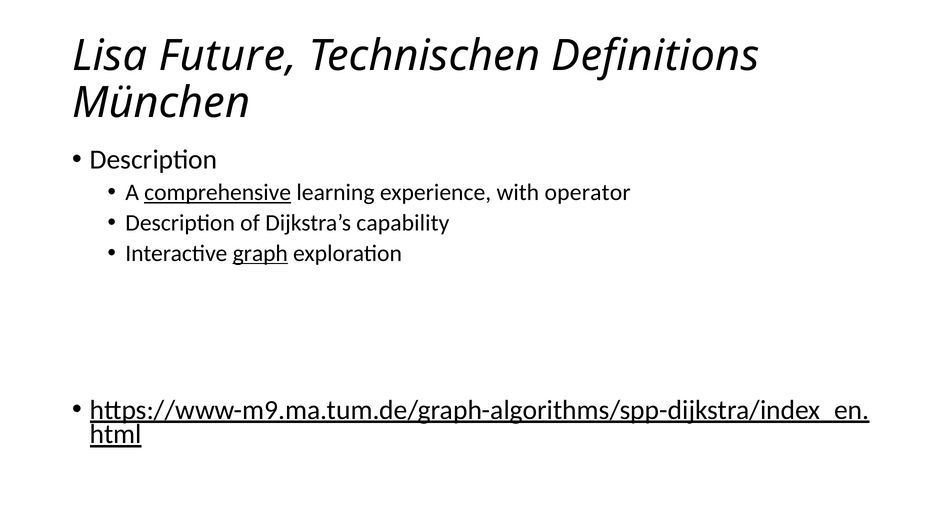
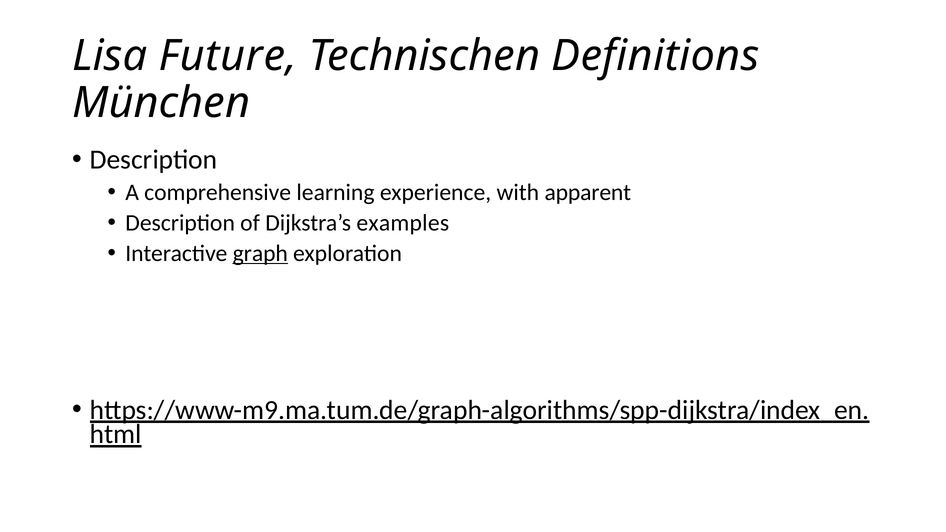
comprehensive underline: present -> none (218, 192)
operator: operator -> apparent (588, 192)
capability: capability -> examples (403, 223)
